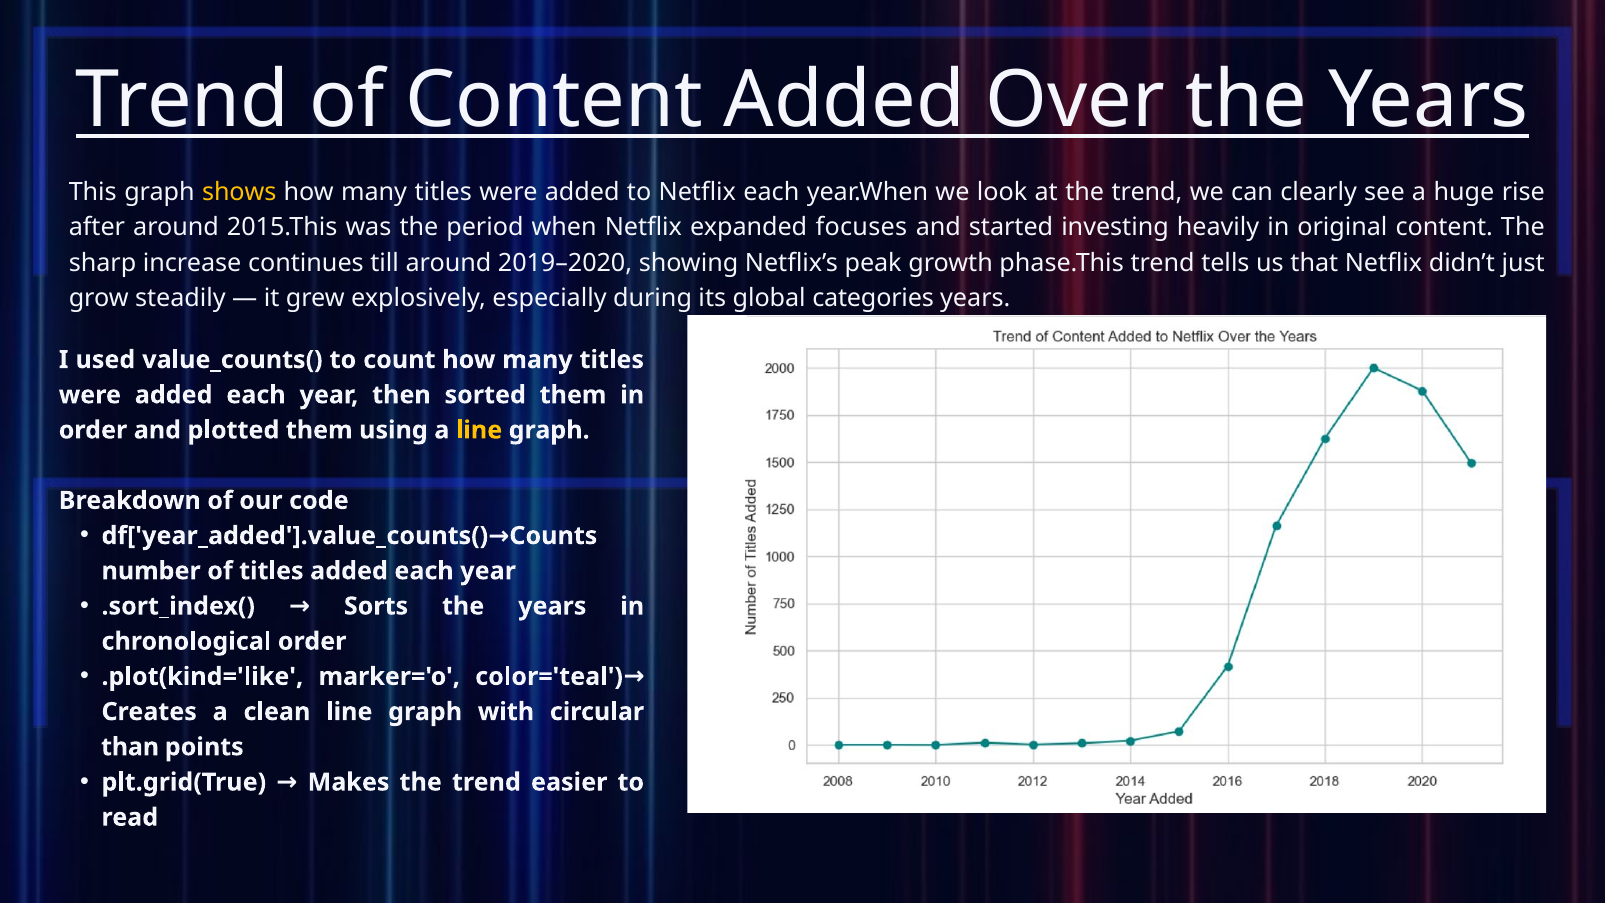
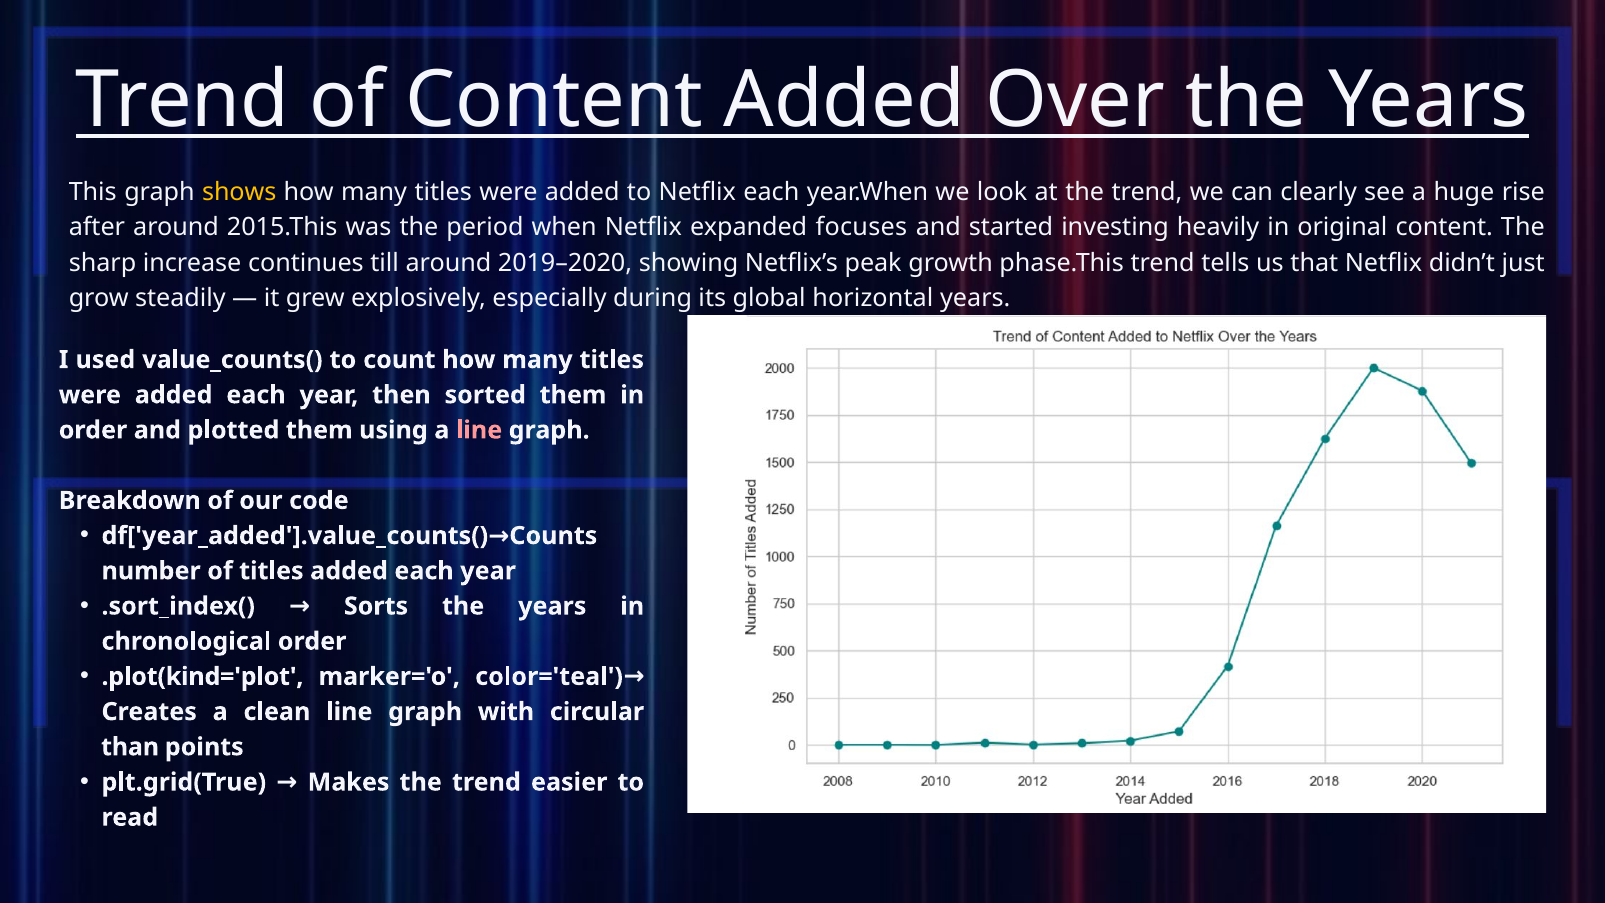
categories: categories -> horizontal (873, 298)
line colour: yellow -> pink (479, 430)
.plot(kind='like: .plot(kind='like -> .plot(kind='plot (202, 676)
